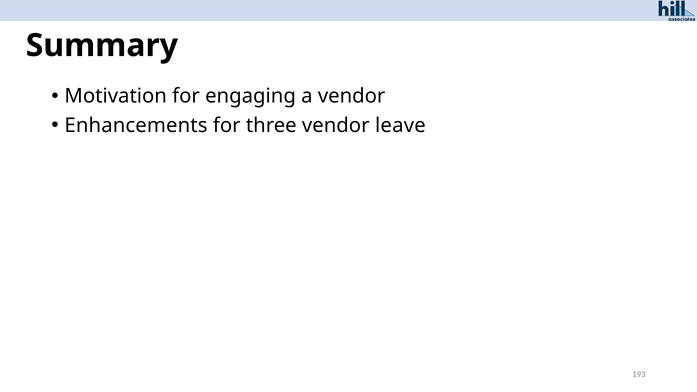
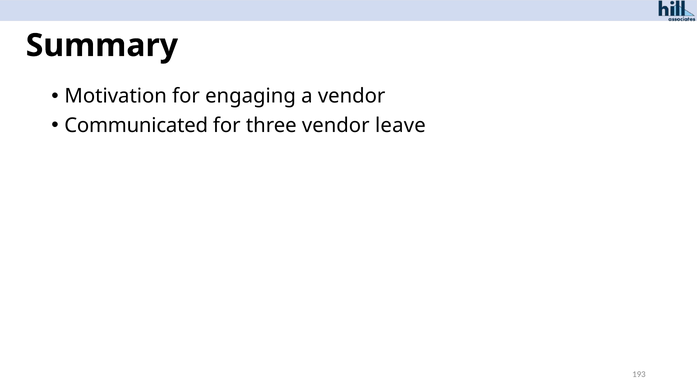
Enhancements: Enhancements -> Communicated (136, 125)
